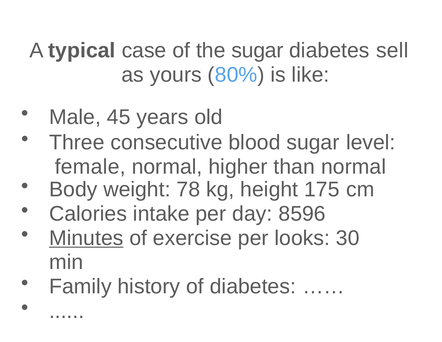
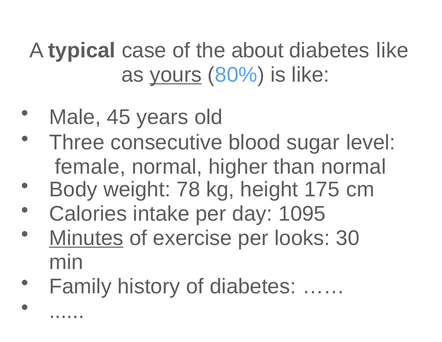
the sugar: sugar -> about (257, 51)
diabetes sell: sell -> like (392, 51)
yours underline: none -> present (176, 75)
8596: 8596 -> 1095 (302, 214)
